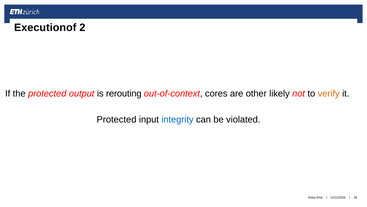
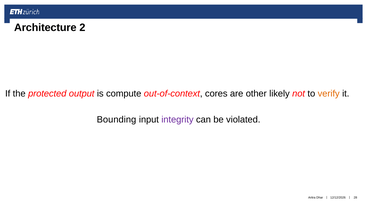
Executionof: Executionof -> Architecture (45, 27)
rerouting: rerouting -> compute (124, 93)
Protected: Protected -> Bounding (116, 119)
integrity colour: blue -> purple (177, 119)
